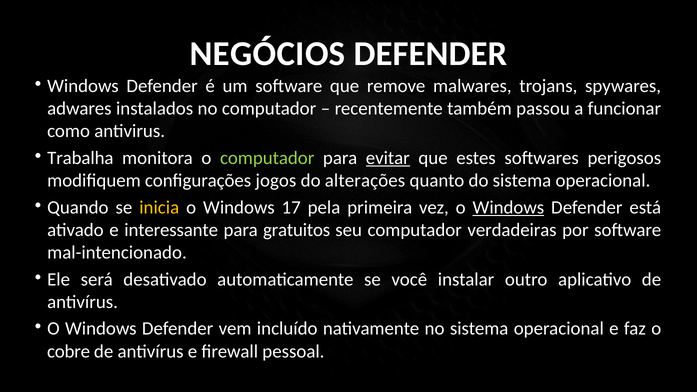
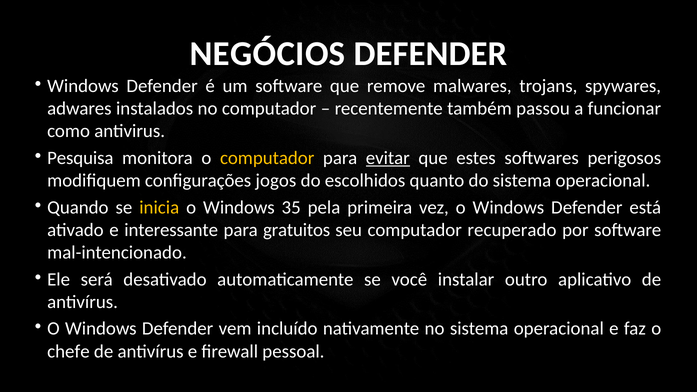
Trabalha: Trabalha -> Pesquisa (80, 158)
computador colour: light green -> yellow (267, 158)
alterações: alterações -> escolhidos (365, 181)
17: 17 -> 35 (291, 207)
Windows underline: present -> none (508, 207)
verdadeiras: verdadeiras -> recuperado (512, 230)
cobre: cobre -> chefe (68, 351)
